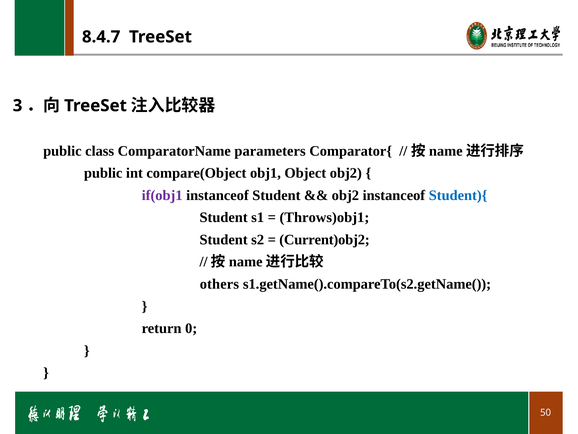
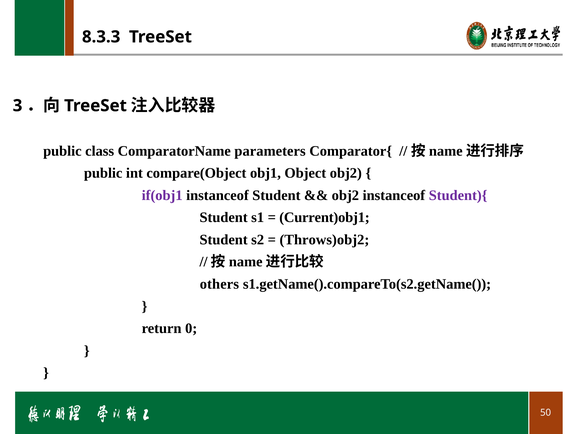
8.4.7: 8.4.7 -> 8.3.3 (101, 37)
Student){ colour: blue -> purple (458, 195)
Throws)obj1: Throws)obj1 -> Current)obj1 (324, 217)
Current)obj2: Current)obj2 -> Throws)obj2 (324, 239)
